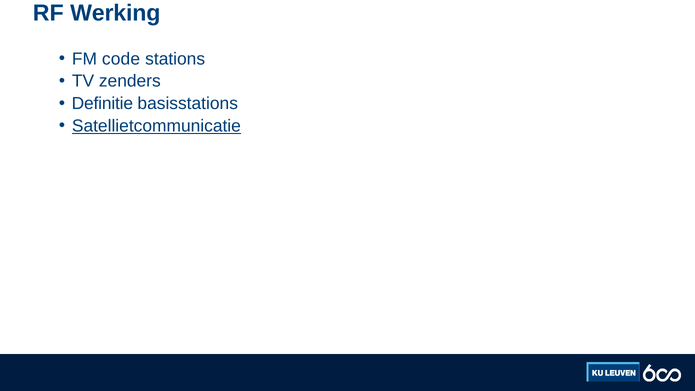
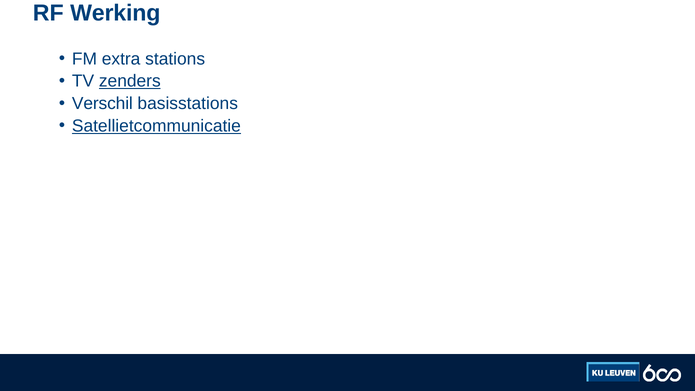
code: code -> extra (121, 59)
zenders underline: none -> present (130, 81)
Definitie: Definitie -> Verschil (102, 104)
